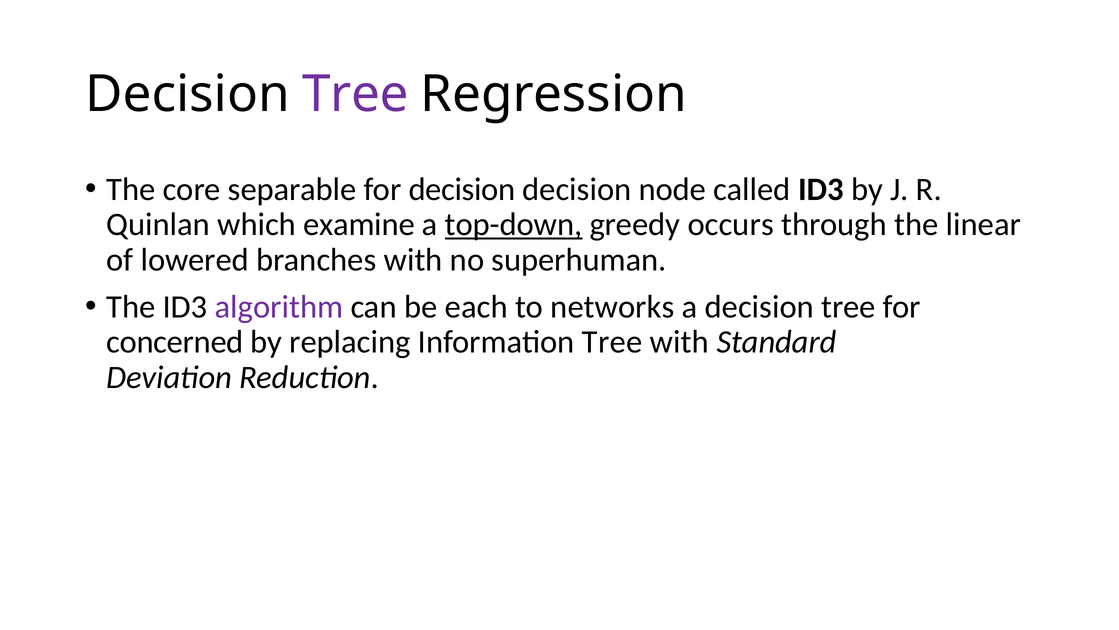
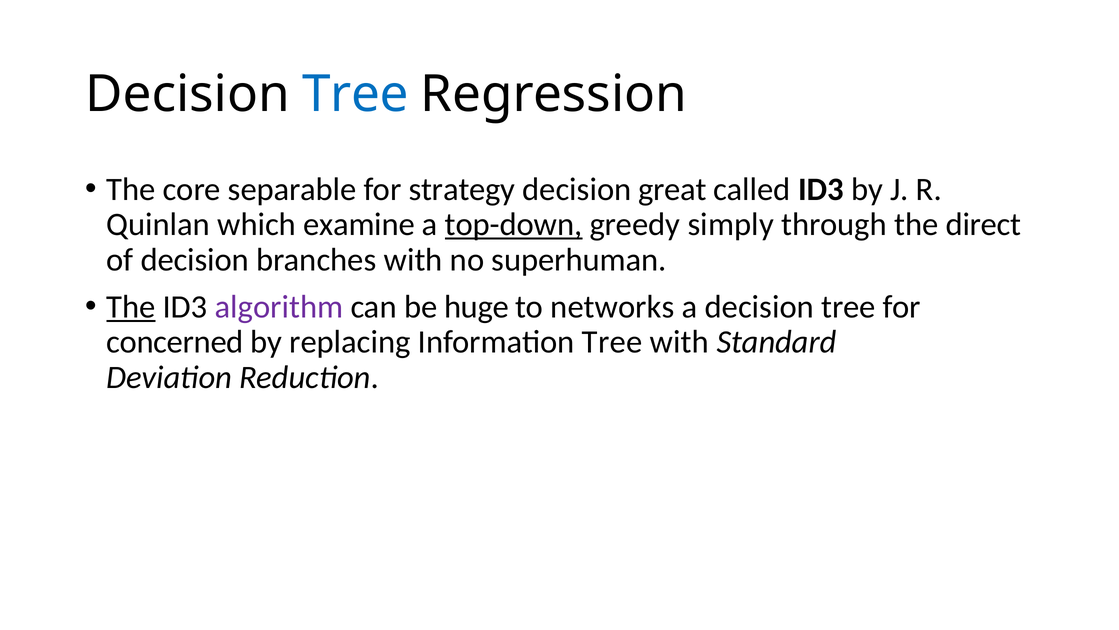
Tree colour: purple -> blue (355, 94)
for decision: decision -> strategy (462, 189)
node: node -> great (672, 189)
occurs: occurs -> simply (731, 224)
linear: linear -> direct (983, 224)
of lowered: lowered -> decision (195, 260)
The underline: none -> present (131, 307)
each: each -> huge (476, 307)
